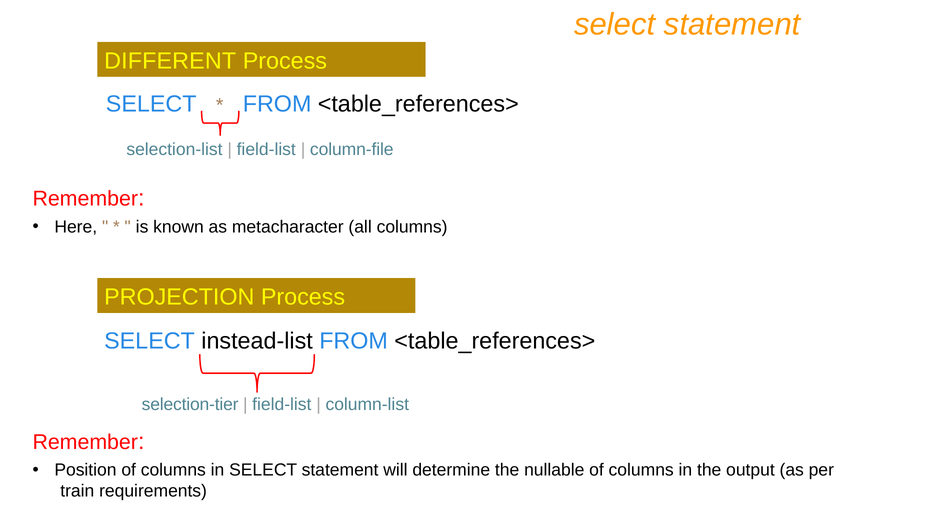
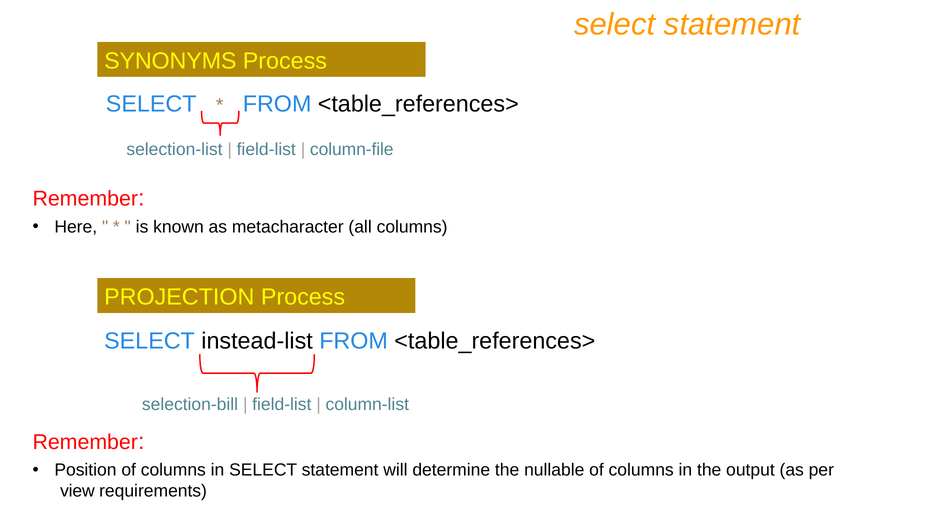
DIFFERENT: DIFFERENT -> SYNONYMS (170, 61)
selection-tier: selection-tier -> selection-bill (190, 404)
train: train -> view (77, 491)
